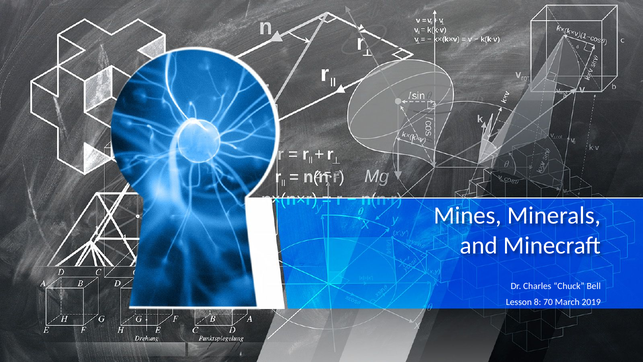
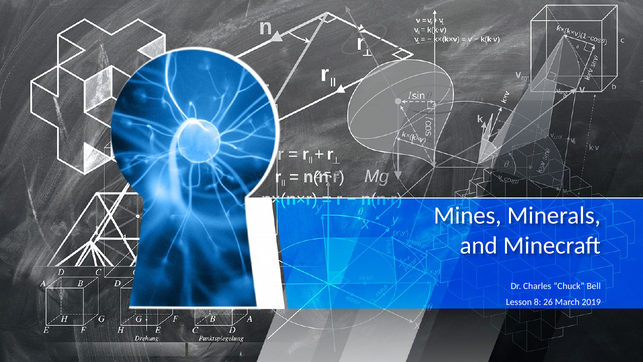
70: 70 -> 26 (548, 302)
